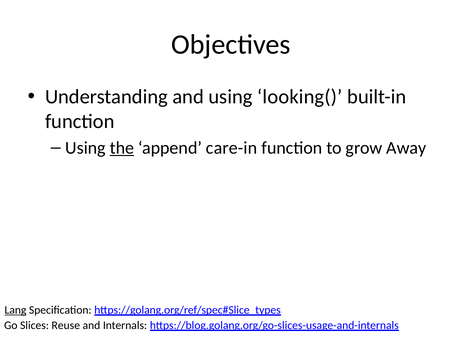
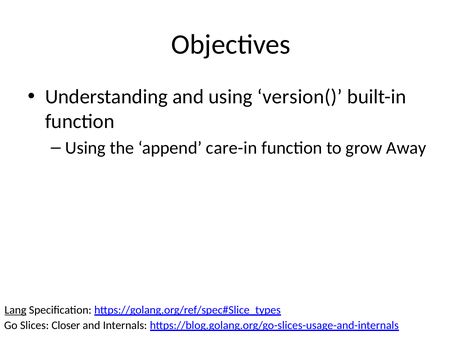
looking(: looking( -> version( (300, 97)
the underline: present -> none (122, 148)
Reuse: Reuse -> Closer (66, 326)
